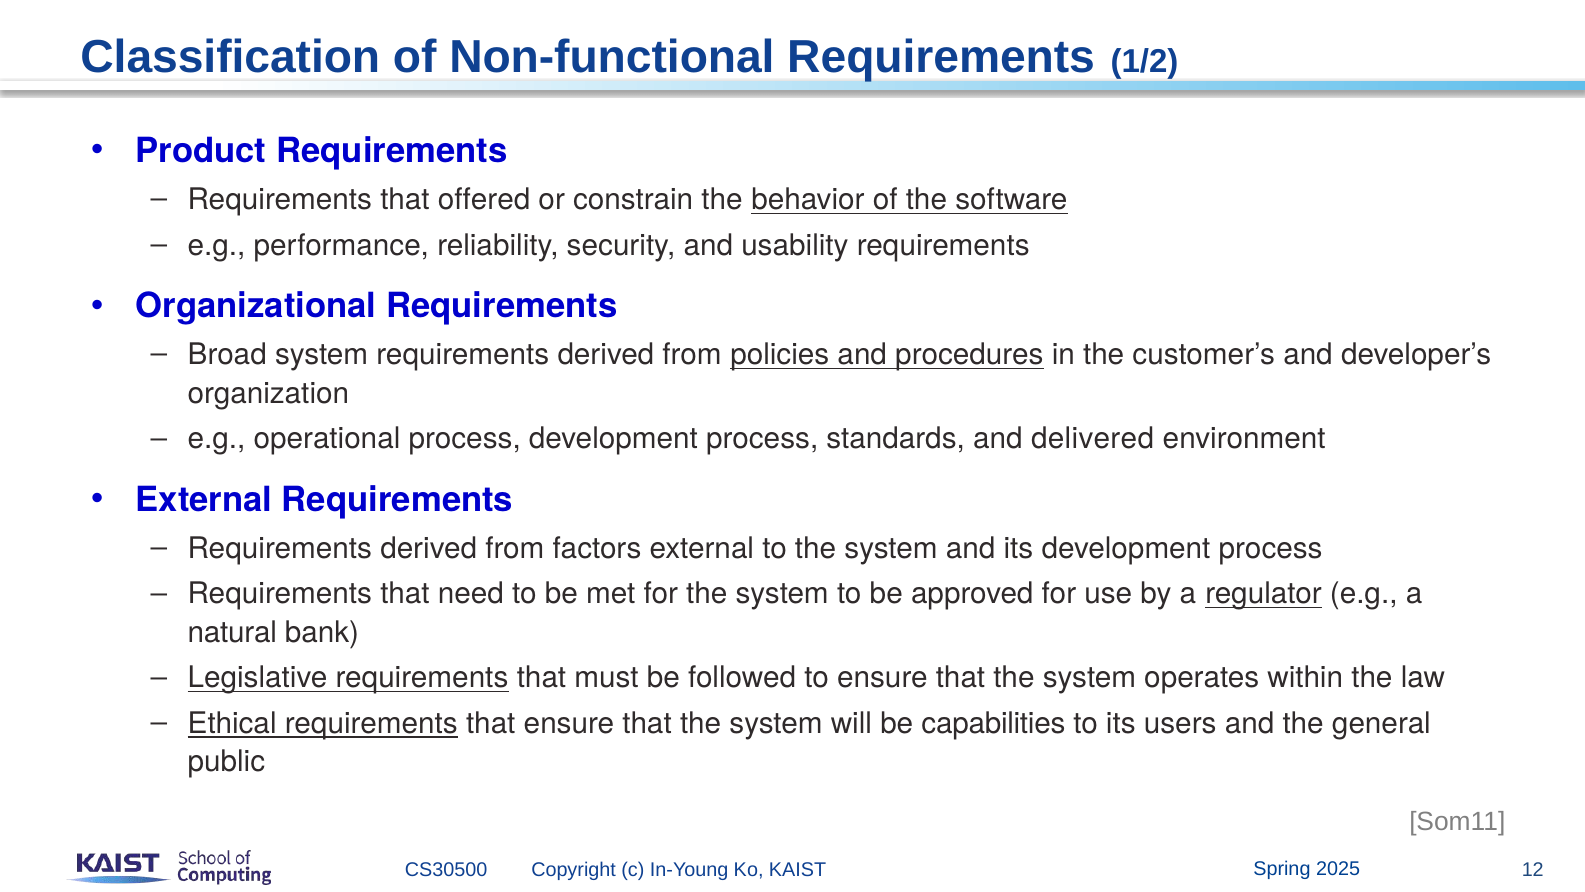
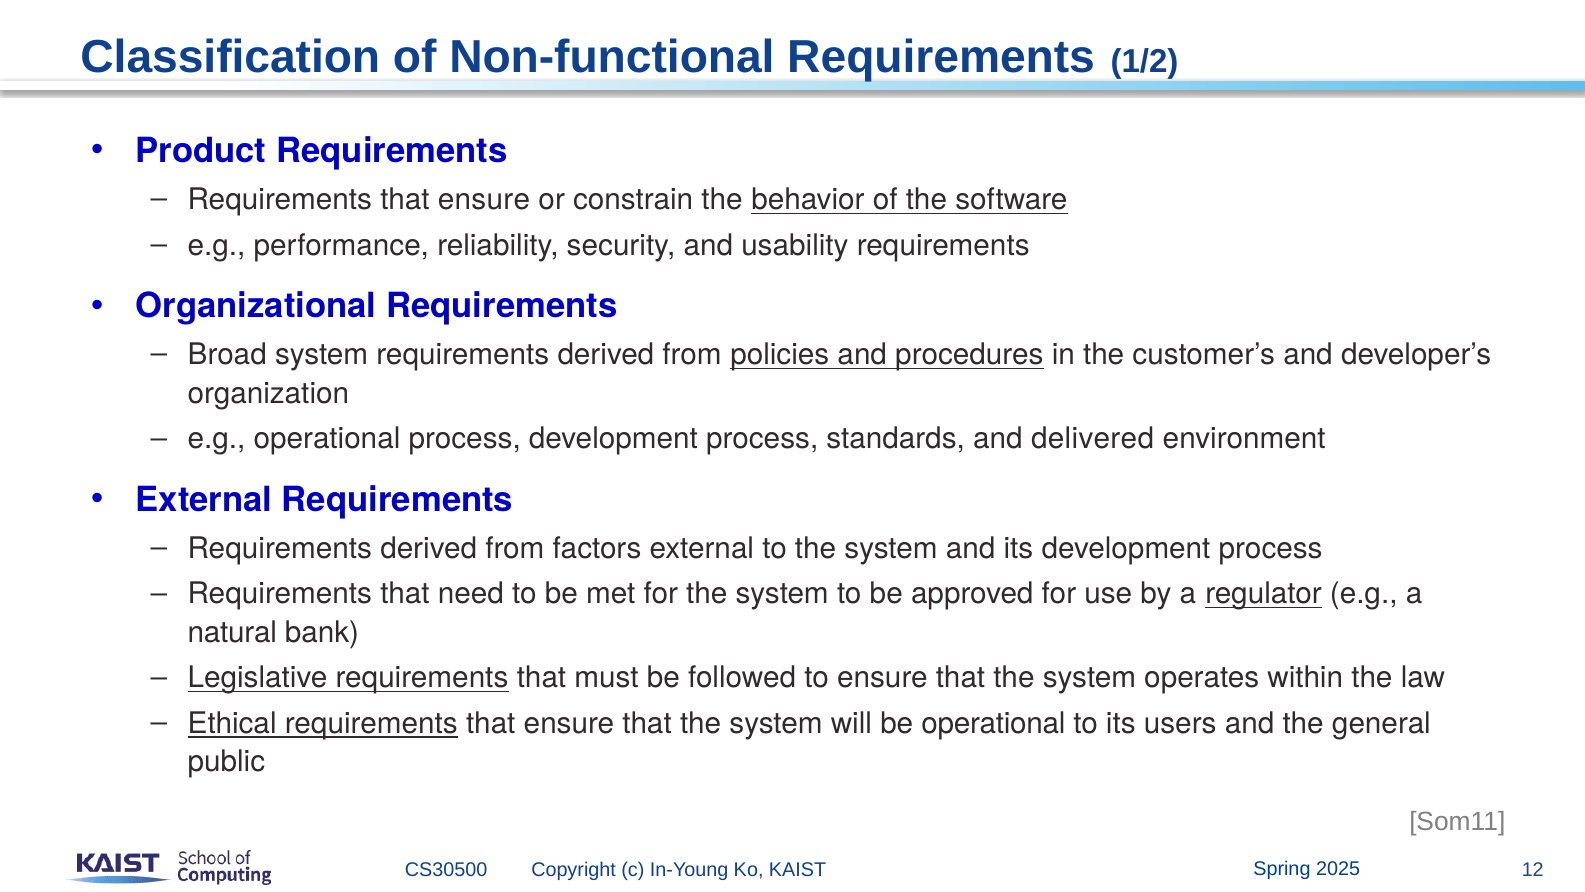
offered: offered -> ensure (484, 200)
be capabilities: capabilities -> operational (993, 723)
